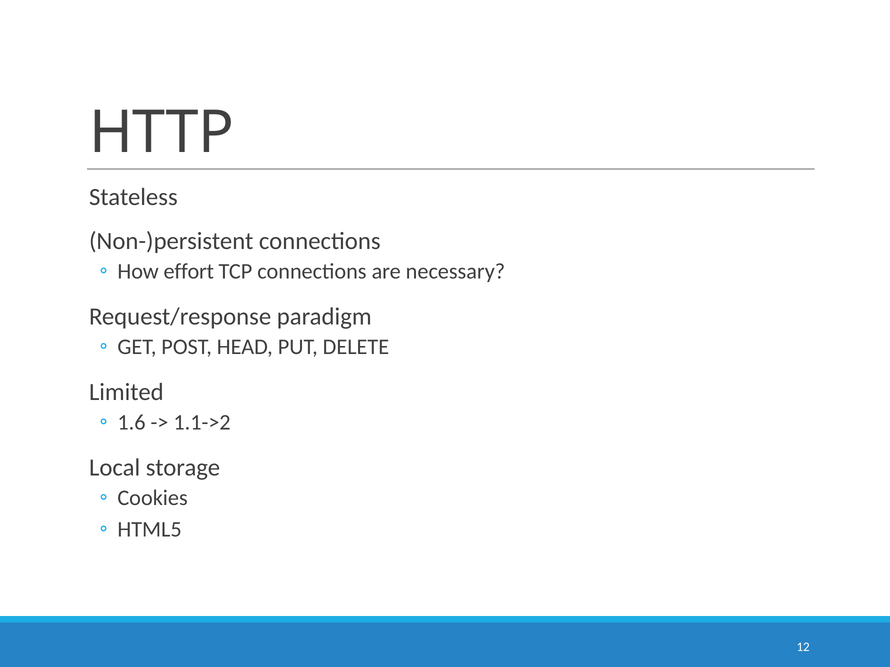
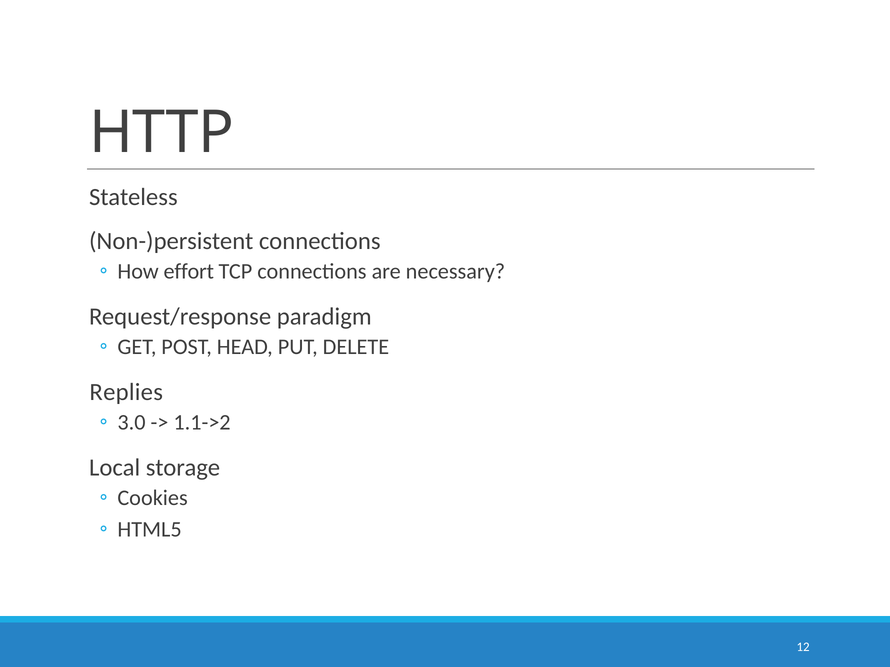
Limited: Limited -> Replies (126, 392)
1.6: 1.6 -> 3.0 (132, 423)
